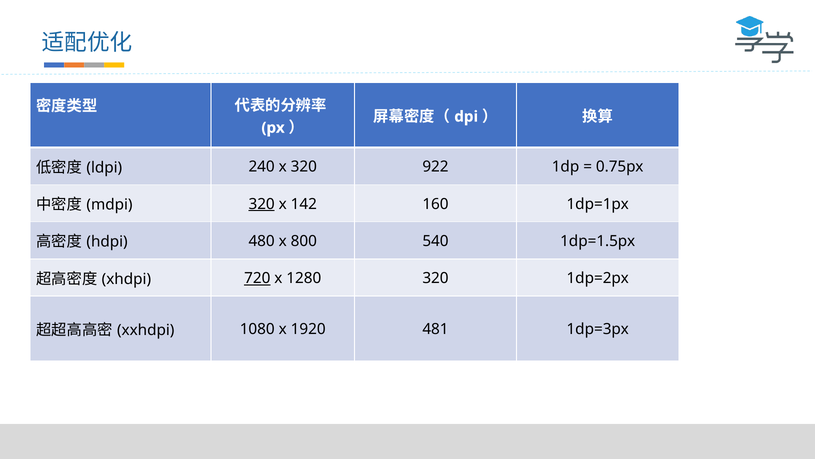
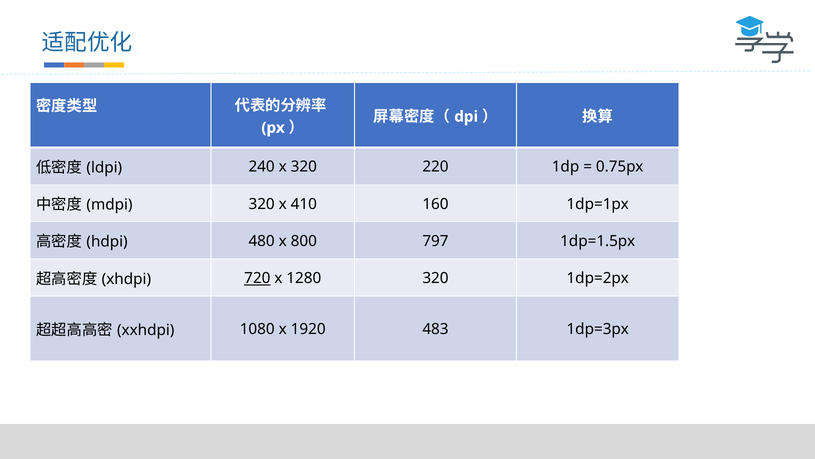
922: 922 -> 220 (435, 167)
320 underline: present -> none (262, 204)
142: 142 -> 410 (304, 204)
540: 540 -> 797 (435, 241)
481: 481 -> 483 (435, 329)
